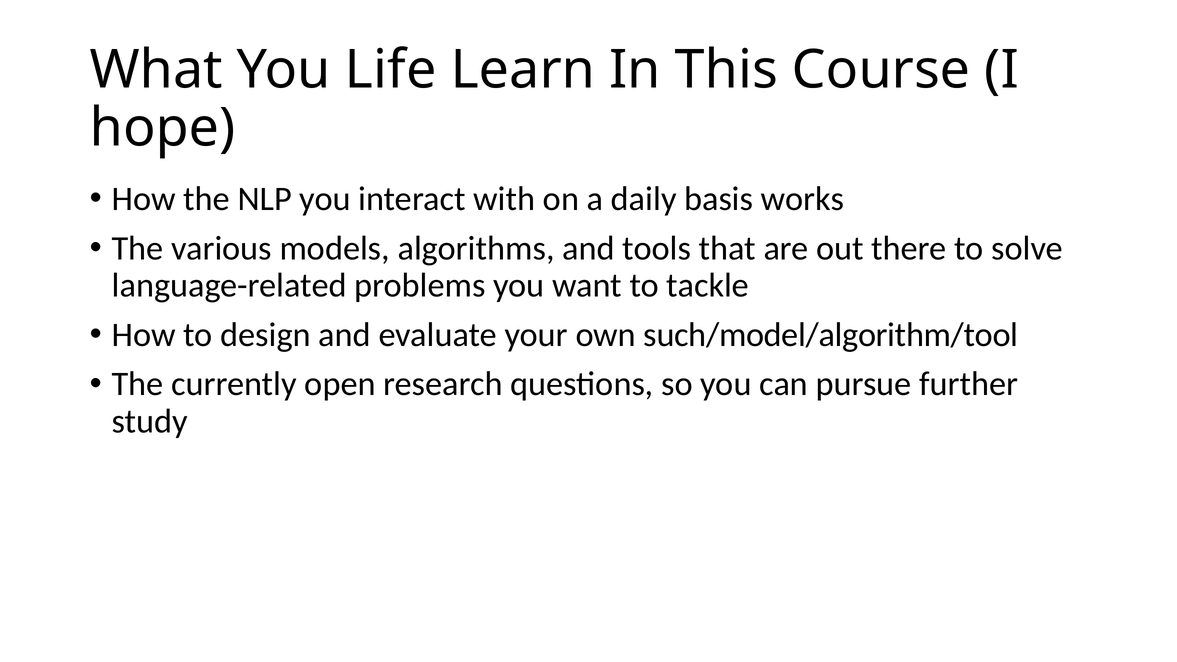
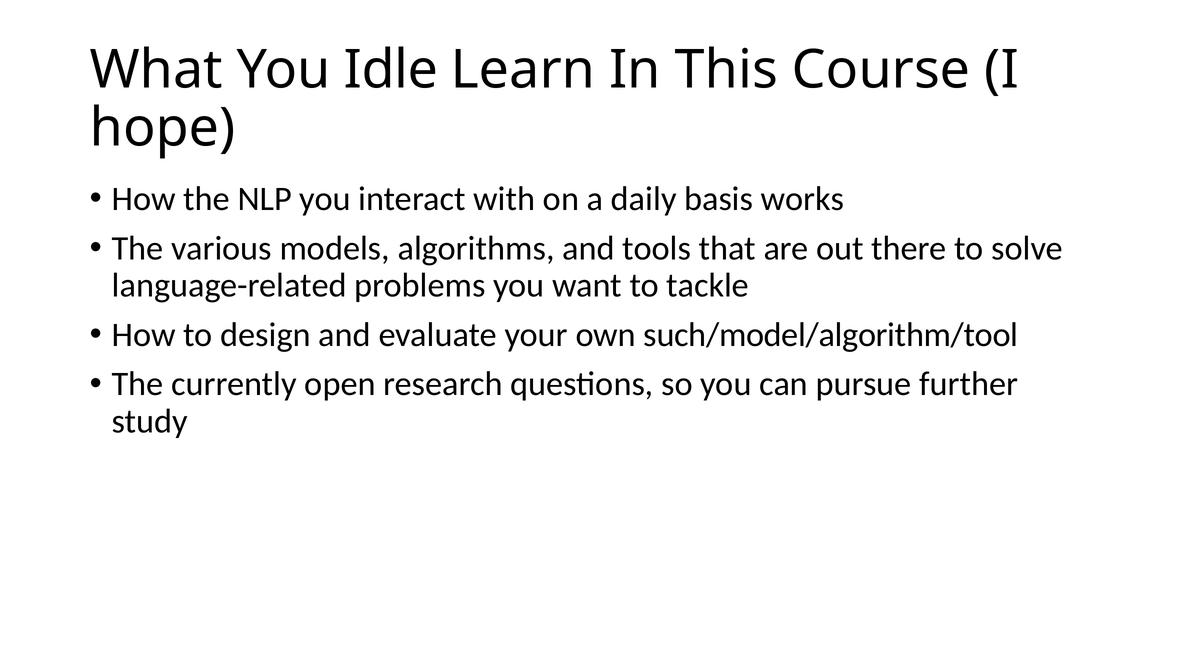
Life: Life -> Idle (391, 70)
